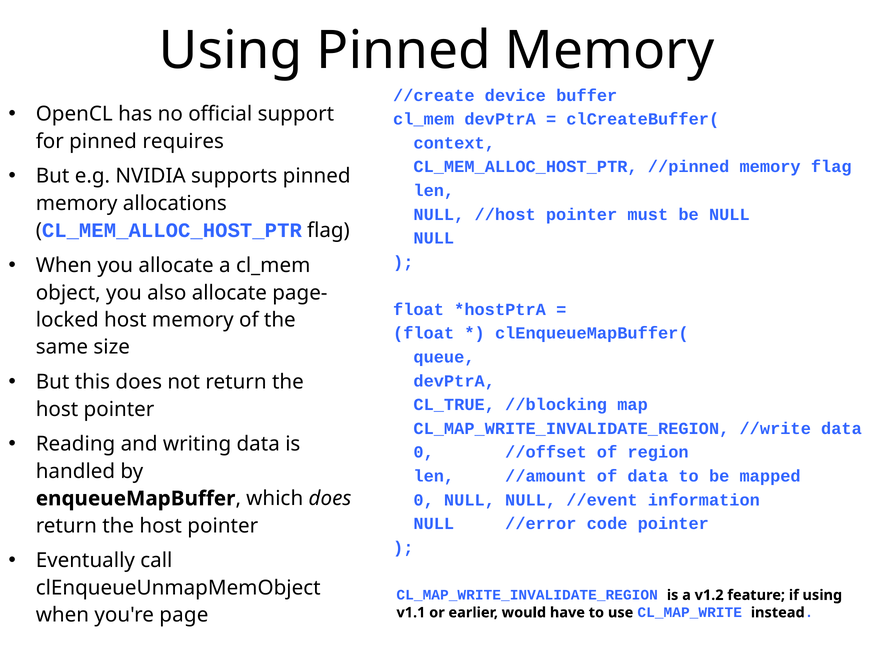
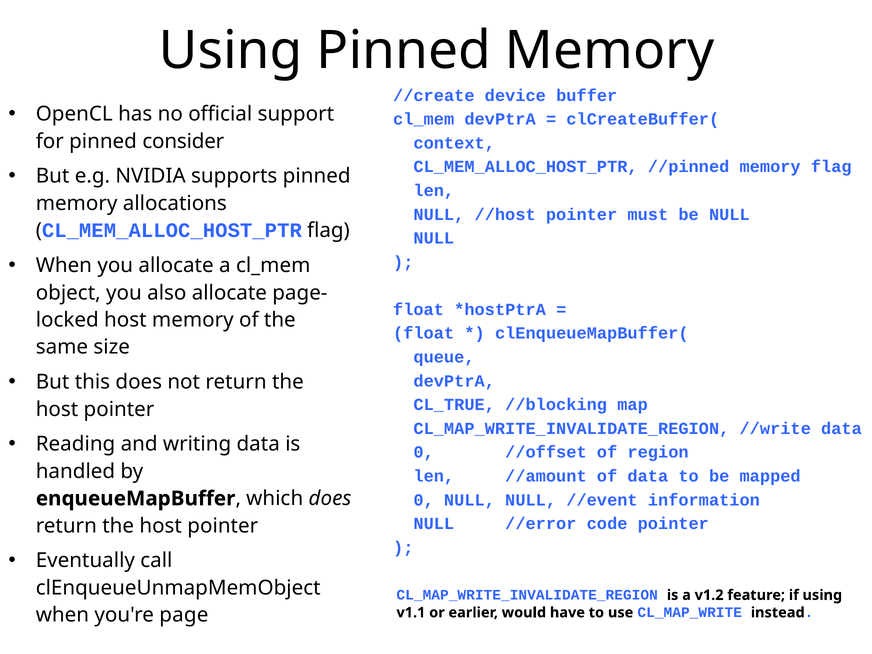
requires: requires -> consider (183, 141)
